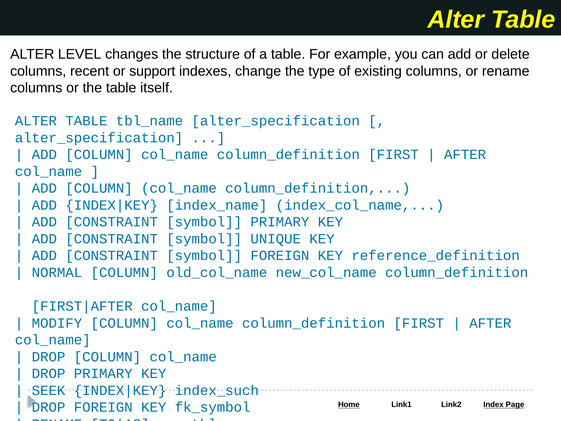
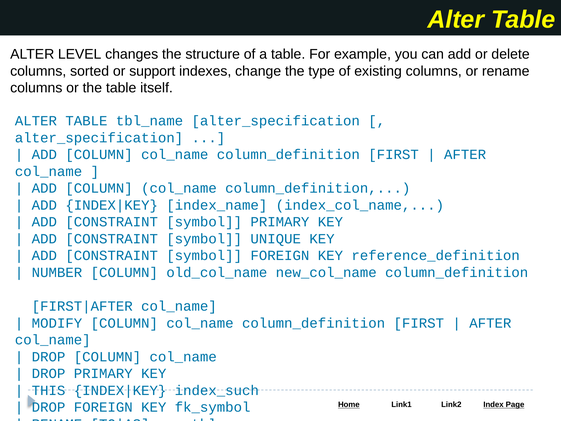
recent: recent -> sorted (90, 71)
NORMAL: NORMAL -> NUMBER (57, 272)
SEEK: SEEK -> THIS (49, 390)
